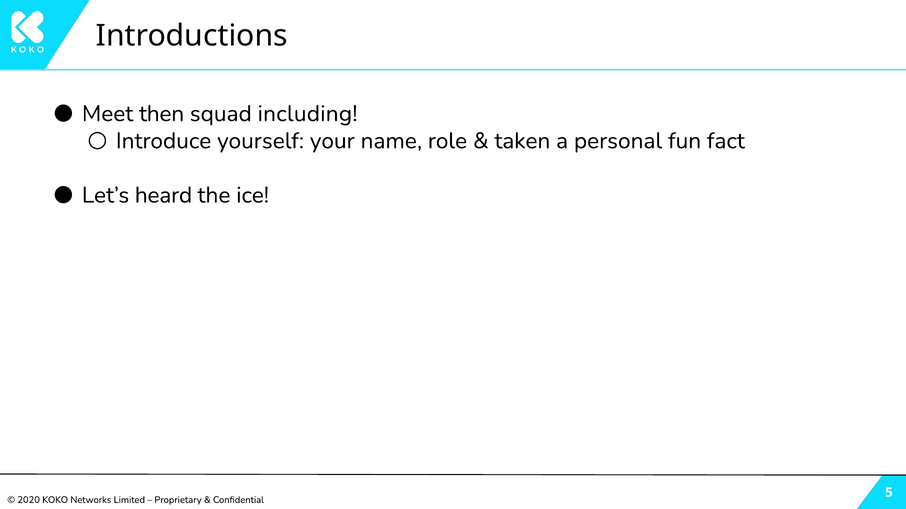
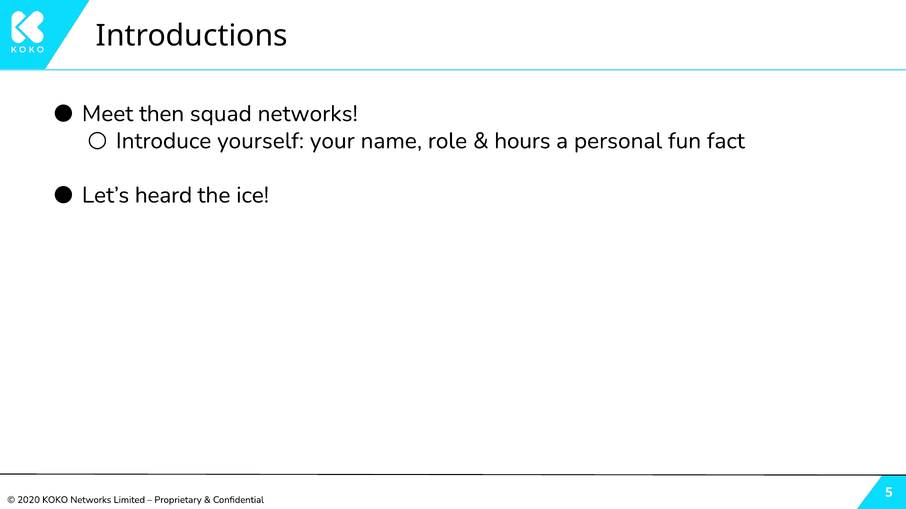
squad including: including -> networks (308, 114)
taken: taken -> hours (522, 141)
